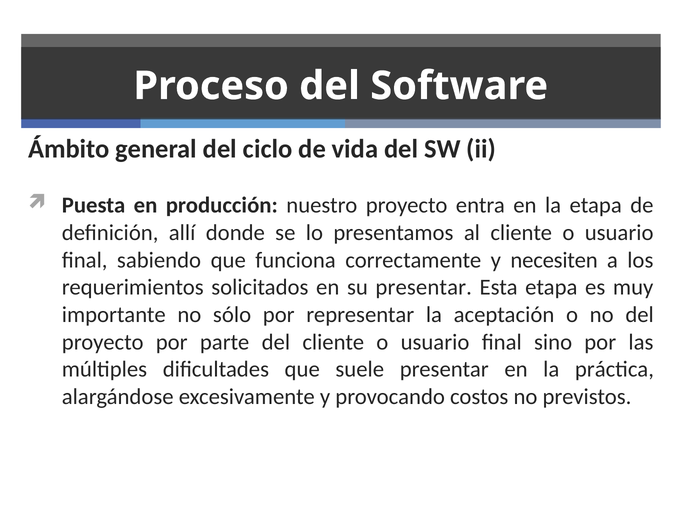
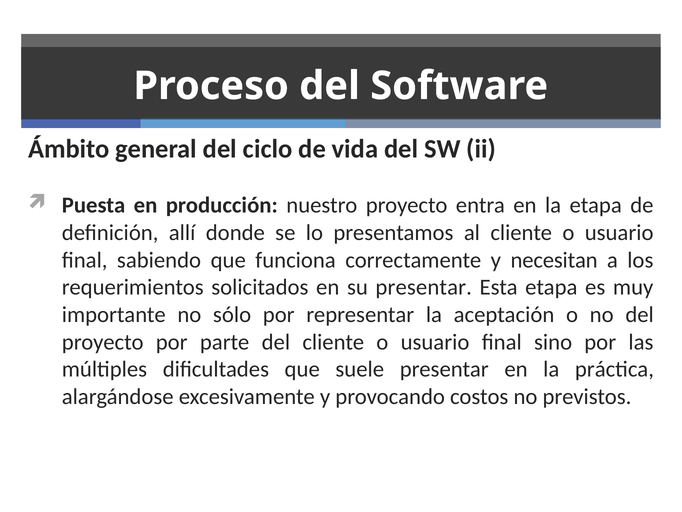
necesiten: necesiten -> necesitan (554, 260)
